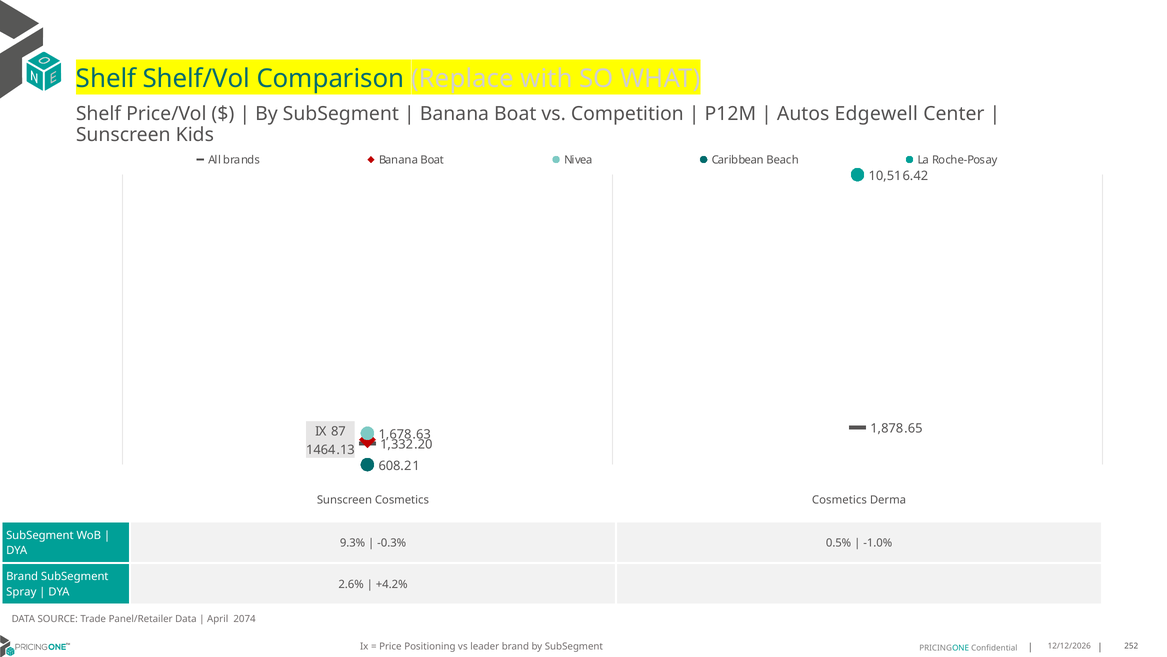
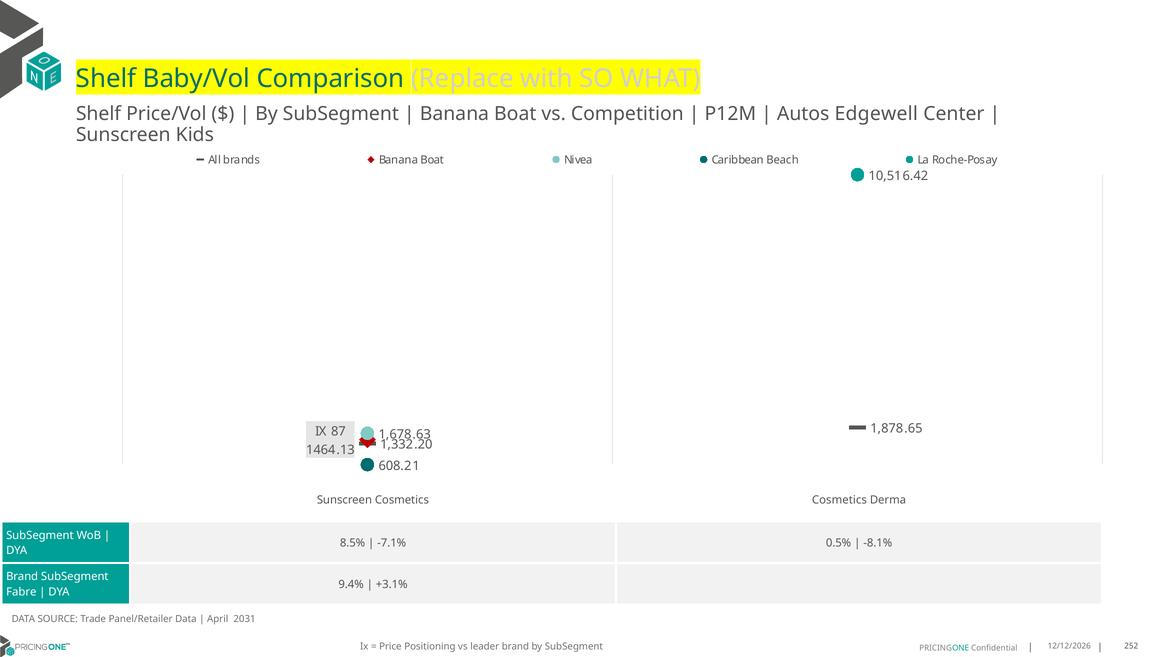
Shelf/Vol: Shelf/Vol -> Baby/Vol (196, 78)
9.3%: 9.3% -> 8.5% (353, 543)
-0.3%: -0.3% -> -7.1% (392, 543)
-1.0%: -1.0% -> -8.1% (878, 543)
2.6%: 2.6% -> 9.4% (351, 584)
+4.2%: +4.2% -> +3.1% (392, 584)
Spray: Spray -> Fabre (21, 592)
2074: 2074 -> 2031 (245, 618)
